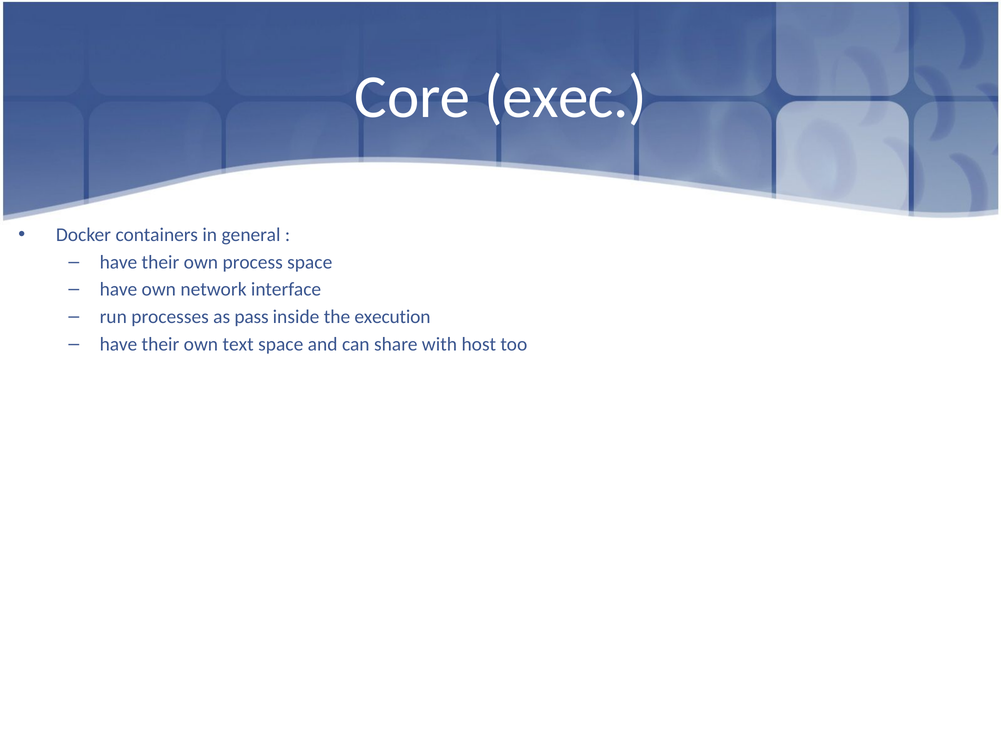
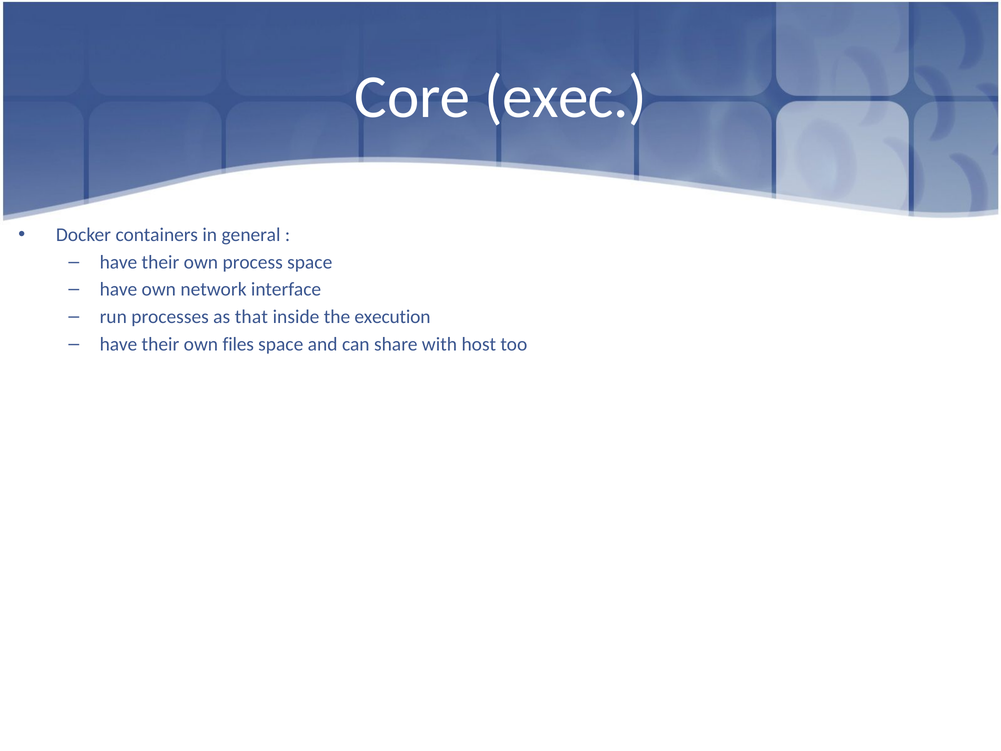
pass: pass -> that (251, 317)
text: text -> files (238, 344)
